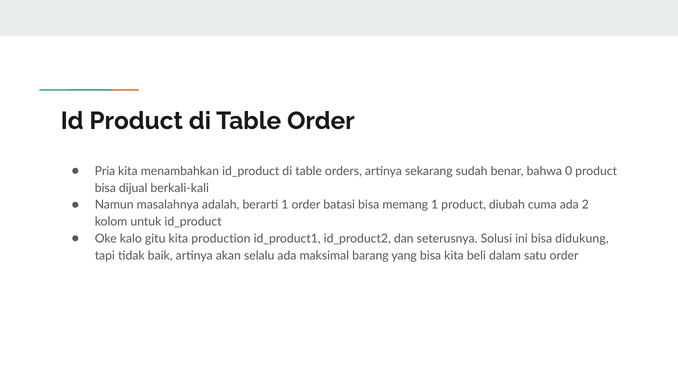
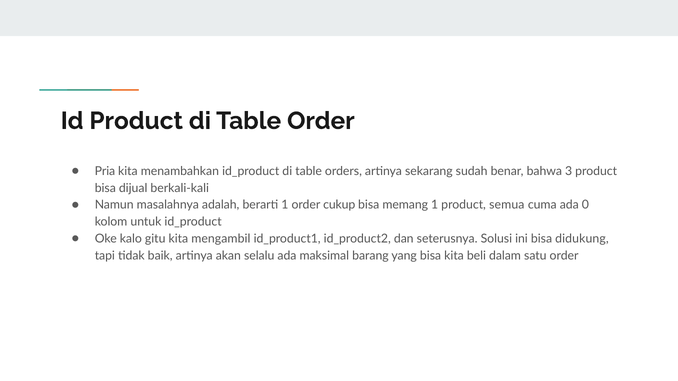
0: 0 -> 3 (569, 171)
batasi: batasi -> cukup (339, 205)
diubah: diubah -> semua (507, 205)
2: 2 -> 0 (585, 205)
production: production -> mengambil (221, 239)
